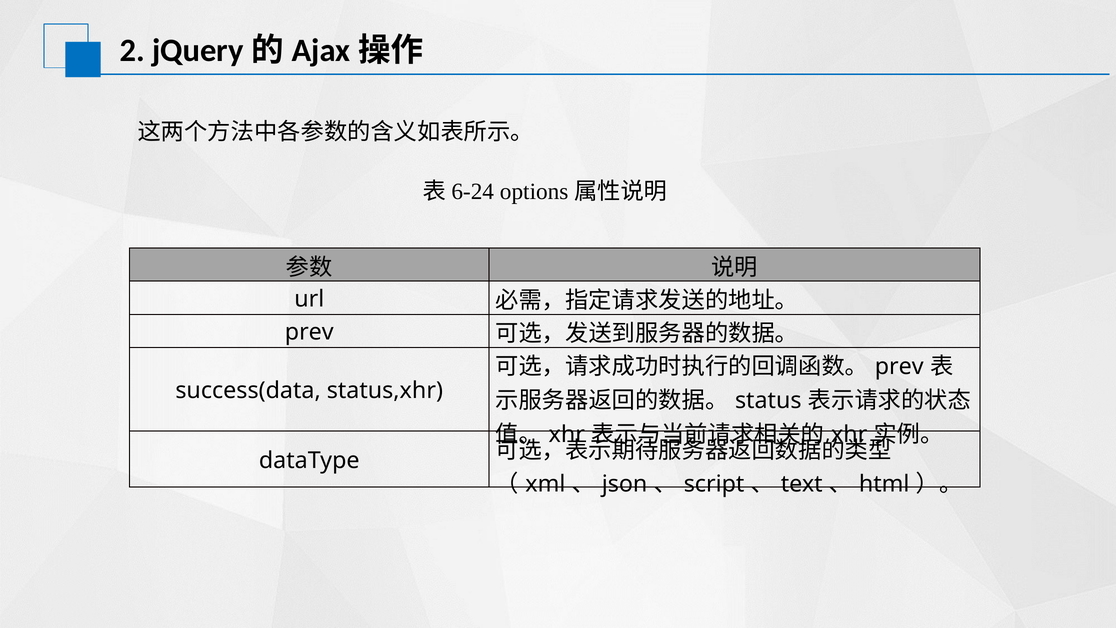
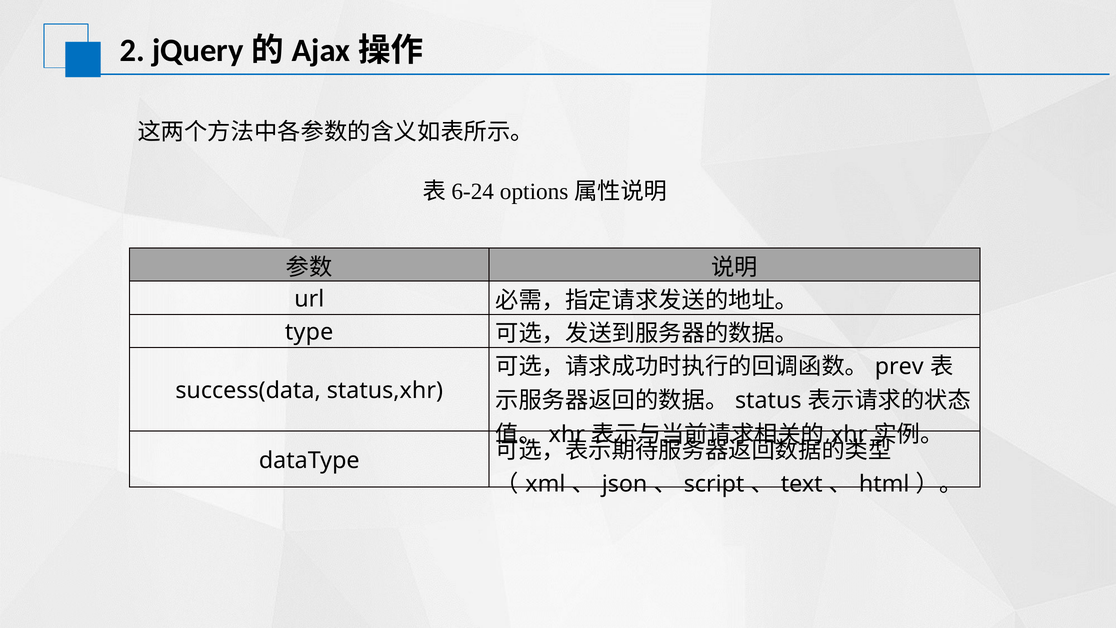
prev: prev -> type (309, 332)
